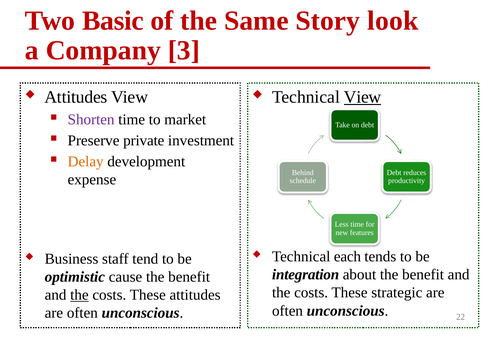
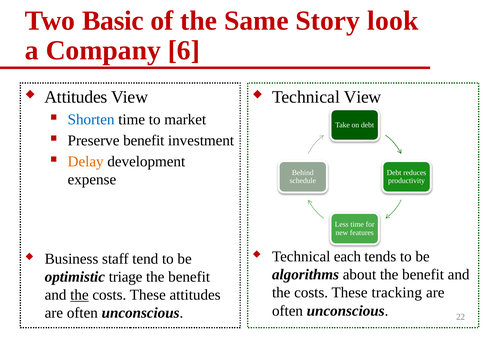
3: 3 -> 6 (184, 50)
View underline: present -> none (363, 97)
Shorten colour: purple -> blue (91, 119)
Preserve private: private -> benefit (144, 141)
integration: integration -> algorithms (306, 275)
cause: cause -> triage (126, 277)
strategic: strategic -> tracking (397, 293)
